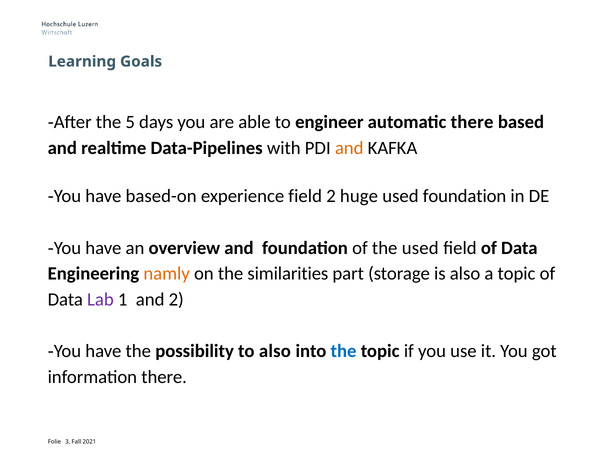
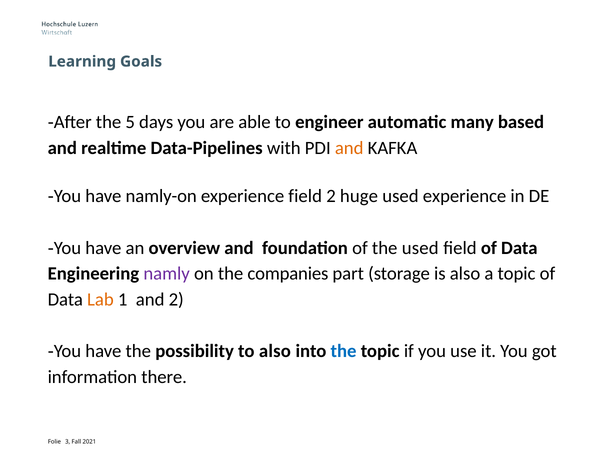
automatic there: there -> many (472, 122)
based-on: based-on -> namly-on (161, 196)
used foundation: foundation -> experience (465, 196)
namly colour: orange -> purple (167, 274)
similarities: similarities -> companies (288, 274)
Lab colour: purple -> orange (100, 299)
